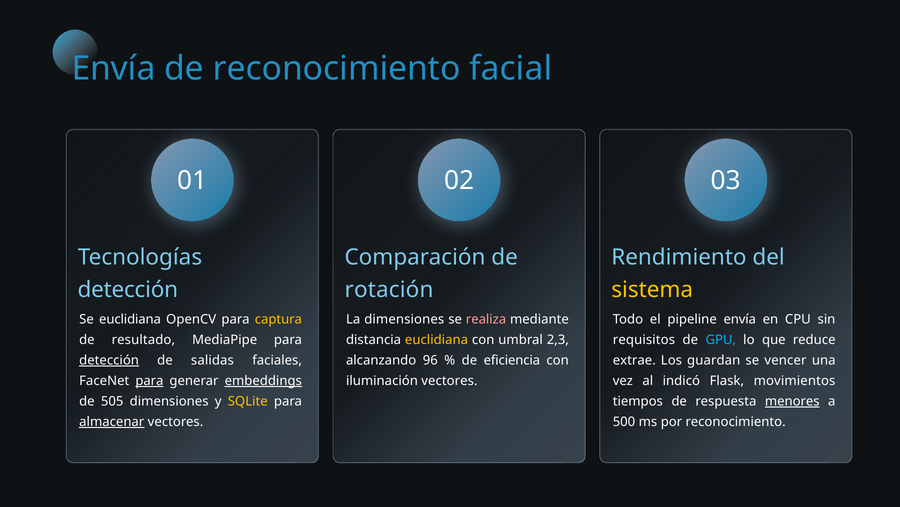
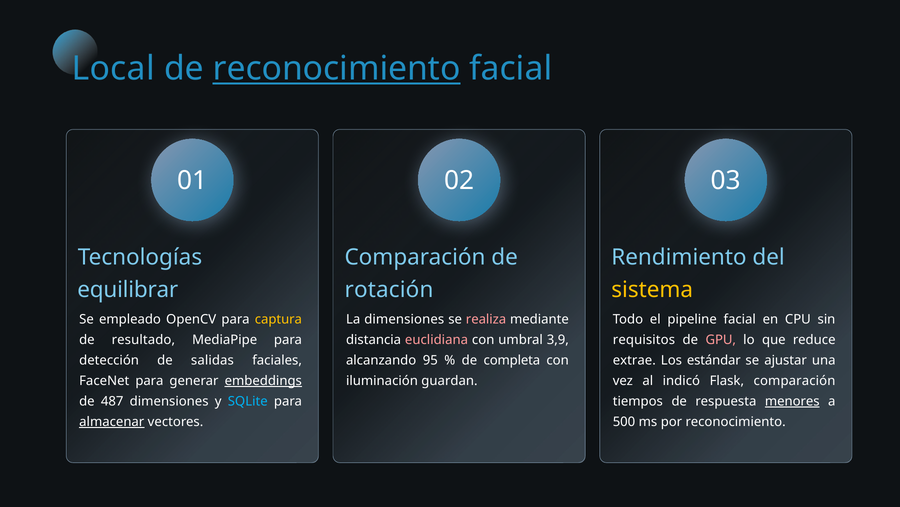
Envía: Envía -> Local (113, 69)
reconocimiento underline: none -> present (337, 69)
detección: detección -> equilibrar (128, 289)
Se euclidiana: euclidiana -> empleado (130, 319)
pipeline envía: envía -> facial (740, 319)
euclidiana colour: yellow -> pink (437, 339)
2,3: 2,3 -> 3,9 (558, 339)
GPU colour: light blue -> pink (721, 339)
detección underline: present -> none (109, 360)
96: 96 -> 95 (430, 360)
eficiencia: eficiencia -> completa (512, 360)
guardan: guardan -> estándar (714, 360)
vencer: vencer -> ajustar (786, 360)
para underline: present -> none (149, 380)
iluminación vectores: vectores -> guardan (449, 380)
Flask movimientos: movimientos -> comparación (794, 380)
505: 505 -> 487 (112, 401)
SQLite colour: yellow -> light blue (248, 401)
